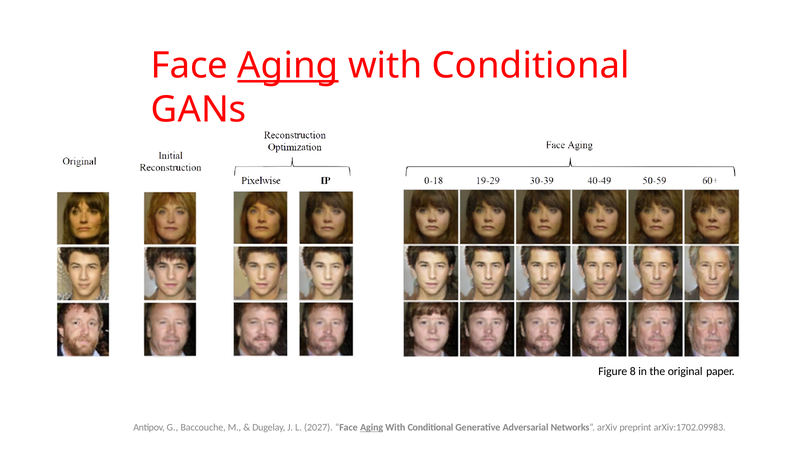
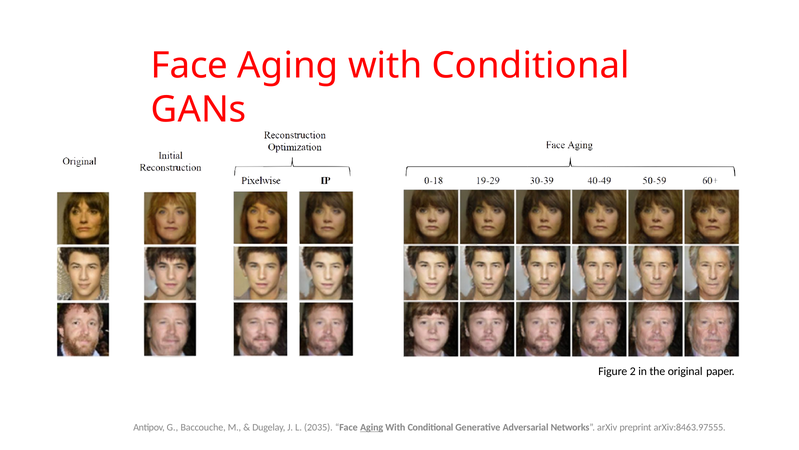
Aging underline: present -> none (288, 65)
8: 8 -> 2 (633, 371)
2027: 2027 -> 2035 (318, 427)
arXiv:1702.09983: arXiv:1702.09983 -> arXiv:8463.97555 (690, 427)
